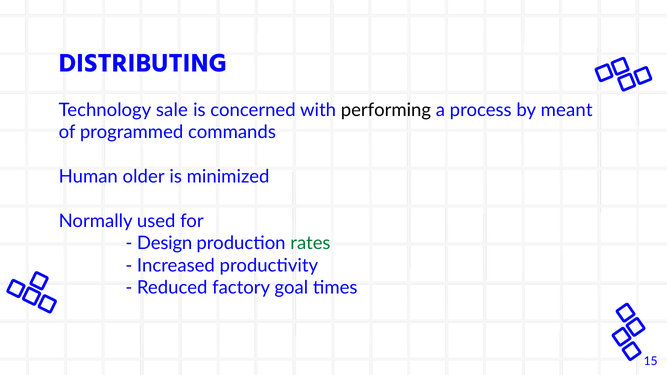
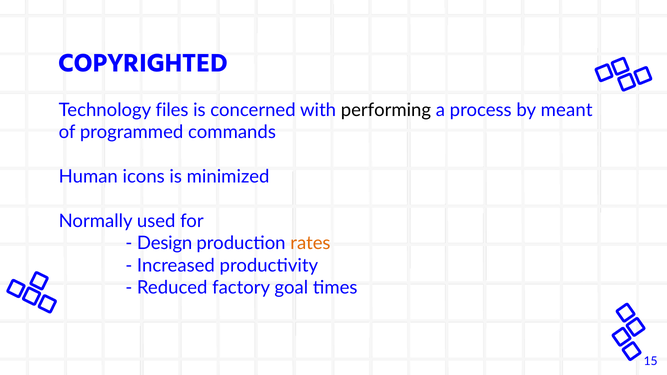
DISTRIBUTING: DISTRIBUTING -> COPYRIGHTED (143, 63)
sale: sale -> files (172, 110)
older: older -> icons (144, 177)
rates colour: green -> orange (310, 244)
